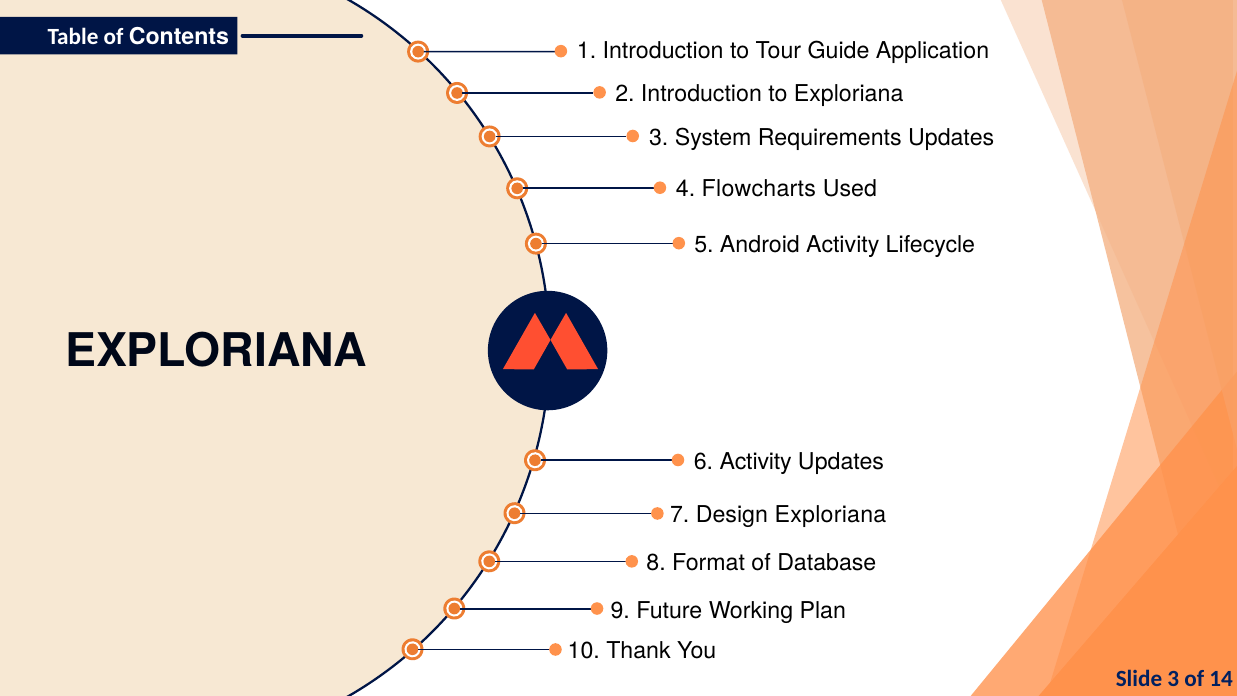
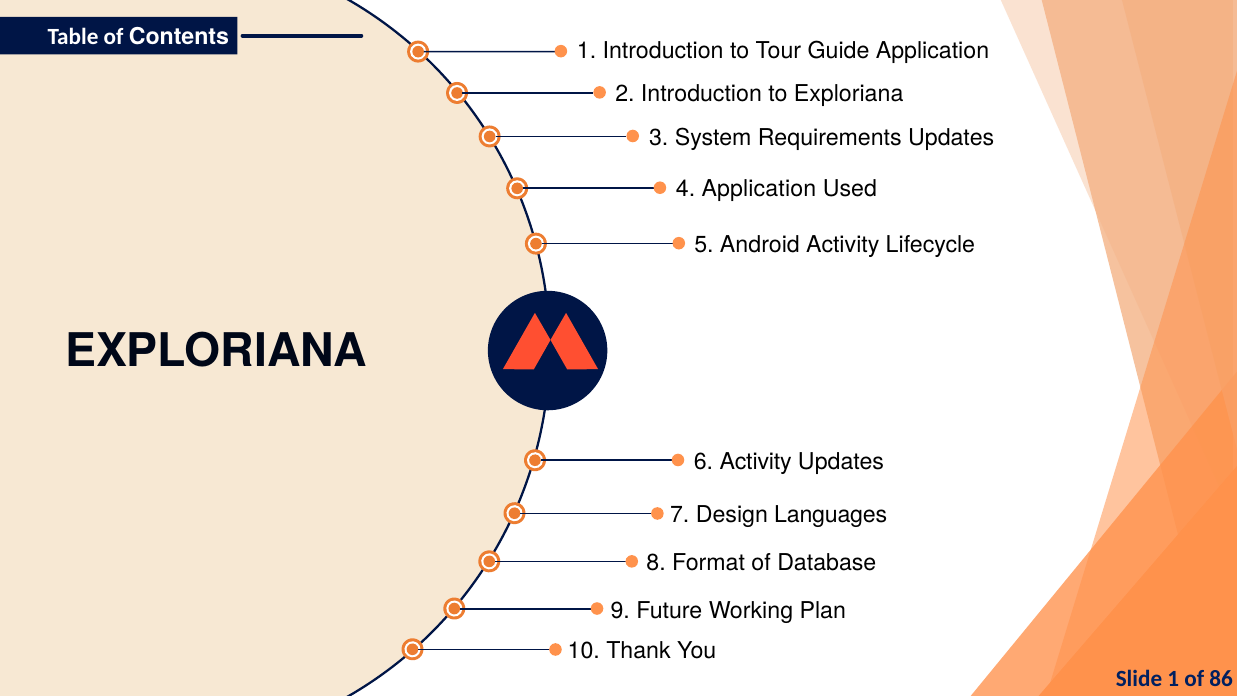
4 Flowcharts: Flowcharts -> Application (759, 189)
Design Exploriana: Exploriana -> Languages (831, 514)
Slide 3: 3 -> 1 (1173, 678)
14: 14 -> 86 (1221, 678)
